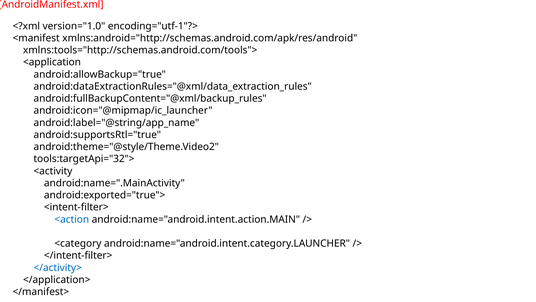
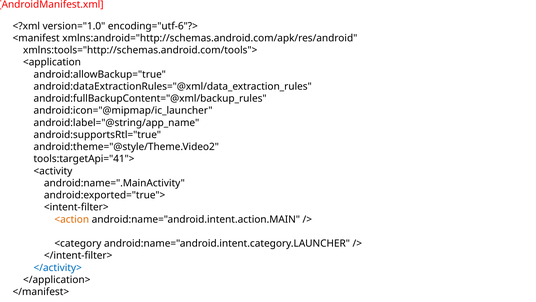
encoding="utf-1"?>: encoding="utf-1"?> -> encoding="utf-6"?> (153, 26)
tools:targetApi="32">: tools:targetApi="32"> -> tools:targetApi="41"> (84, 159)
<action colour: blue -> orange (72, 219)
